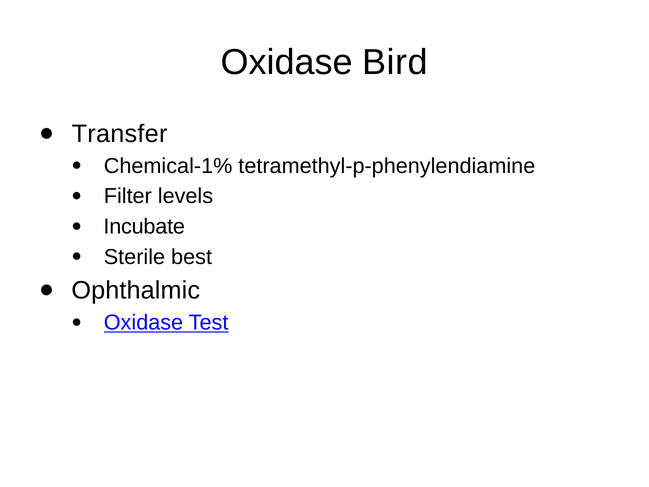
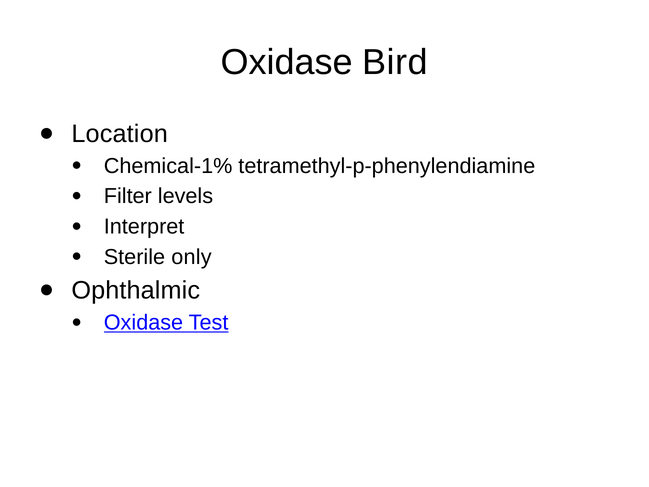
Transfer: Transfer -> Location (120, 134)
Incubate: Incubate -> Interpret (144, 226)
best: best -> only (191, 257)
